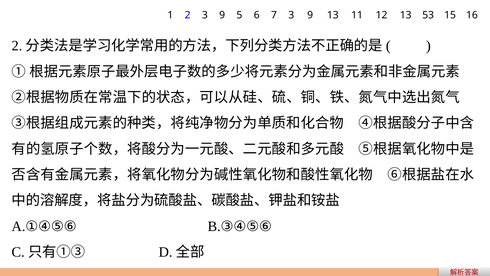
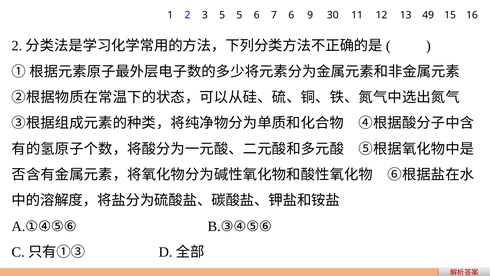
2 3 9: 9 -> 5 (222, 15)
7 3: 3 -> 6 (291, 15)
9 13: 13 -> 30 (333, 15)
53: 53 -> 49 (428, 15)
